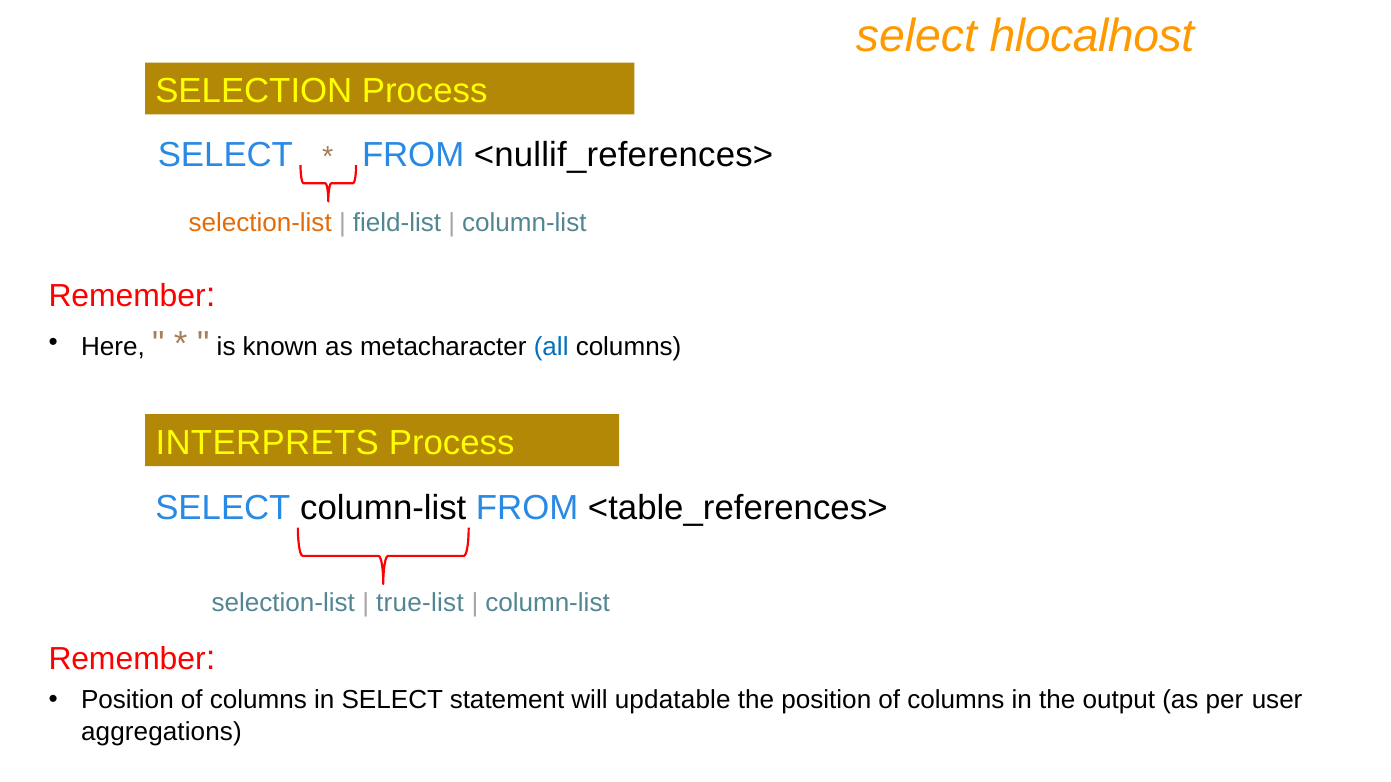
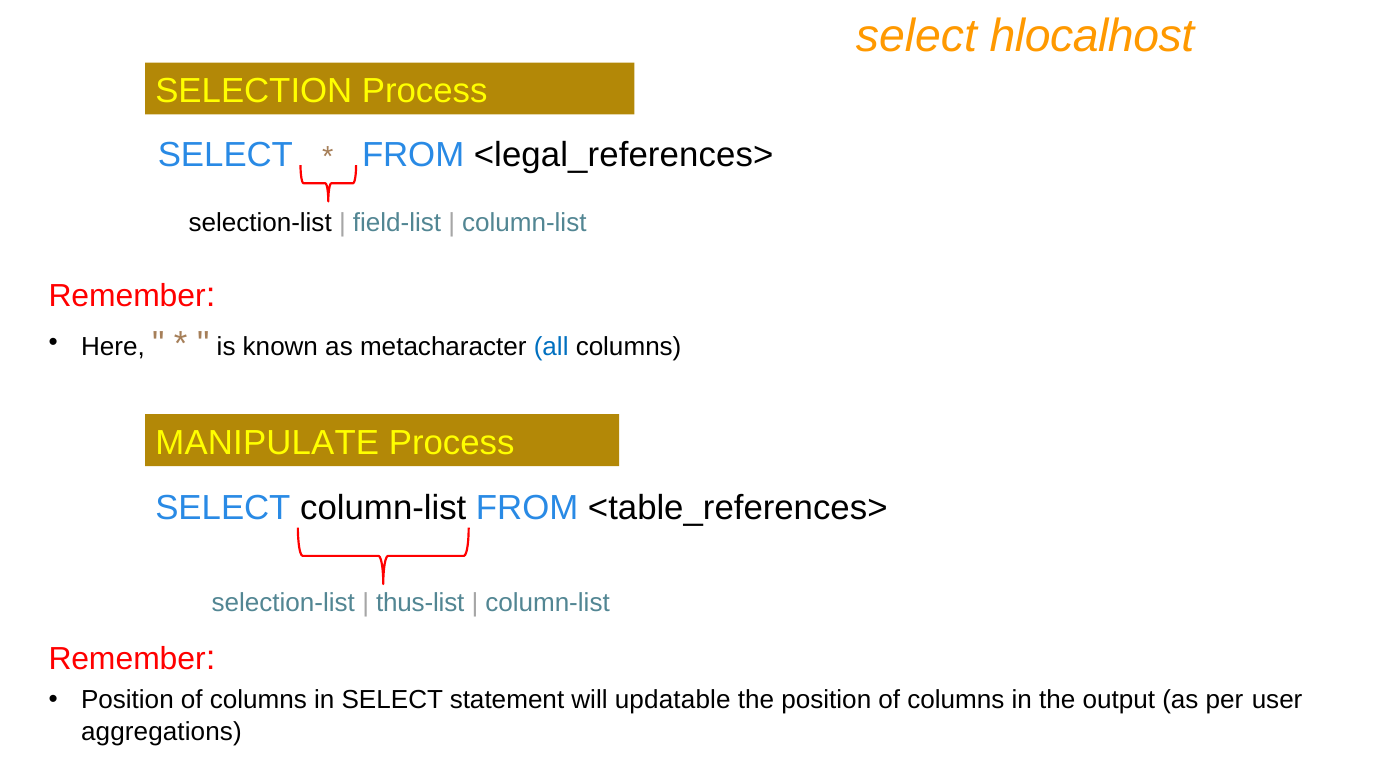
<nullif_references>: <nullif_references> -> <legal_references> (624, 155)
selection-list colour: orange -> black (260, 223)
INTERPRETS: INTERPRETS -> MANIPULATE (267, 443)
true-list: true-list -> thus-list (420, 603)
